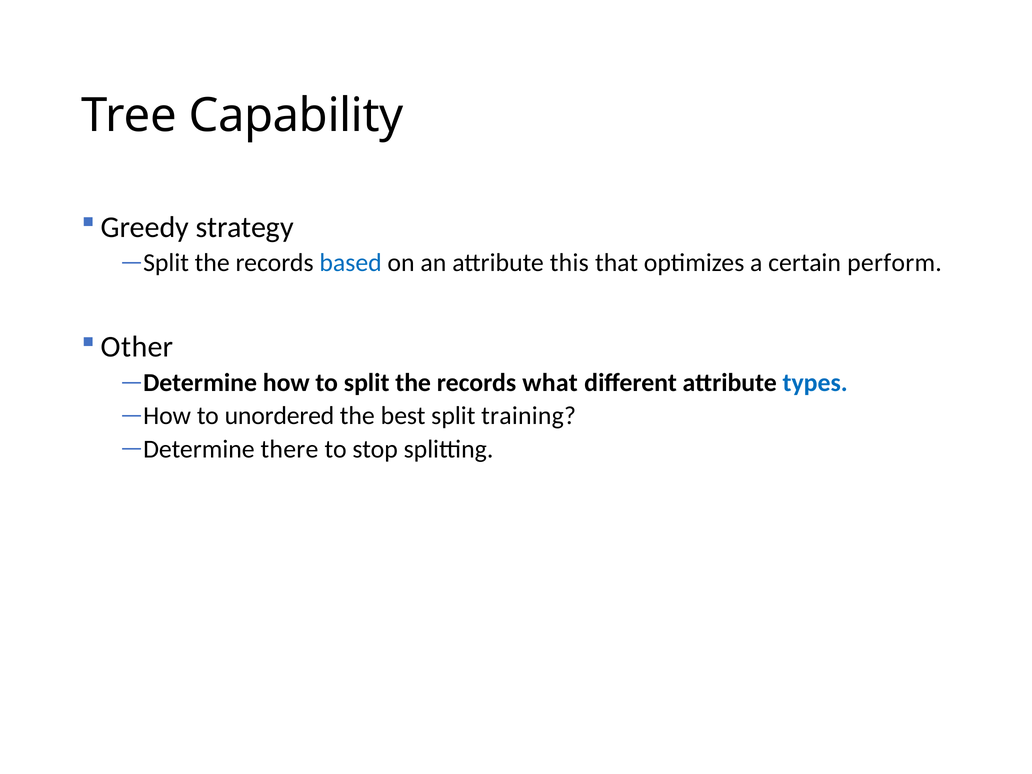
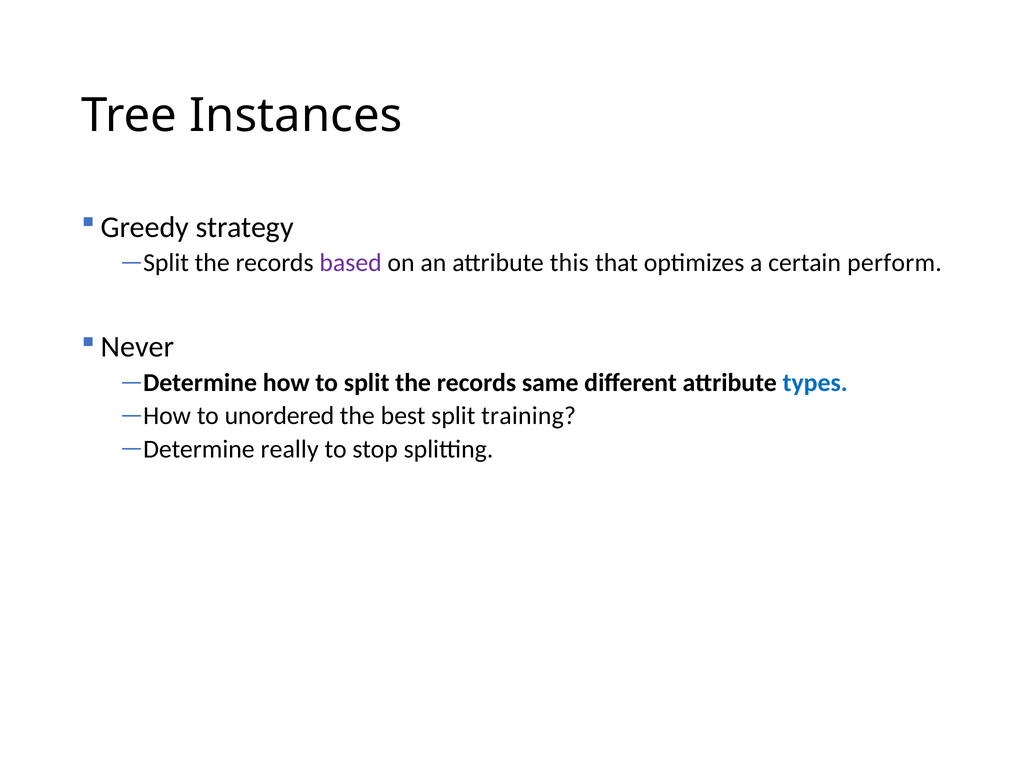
Capability: Capability -> Instances (296, 116)
based colour: blue -> purple (351, 263)
Other: Other -> Never (137, 347)
what: what -> same (550, 383)
there: there -> really (290, 449)
